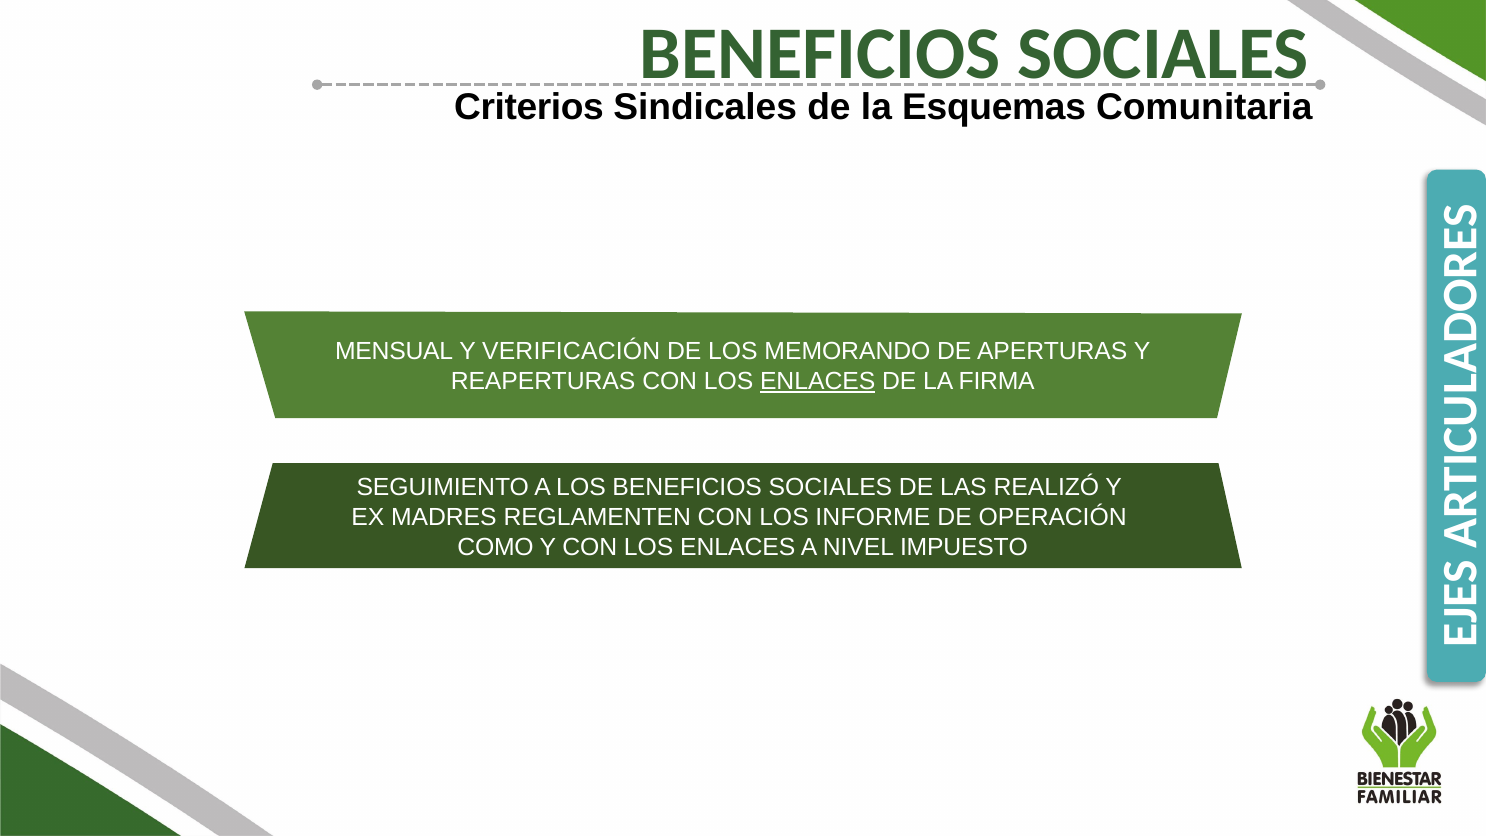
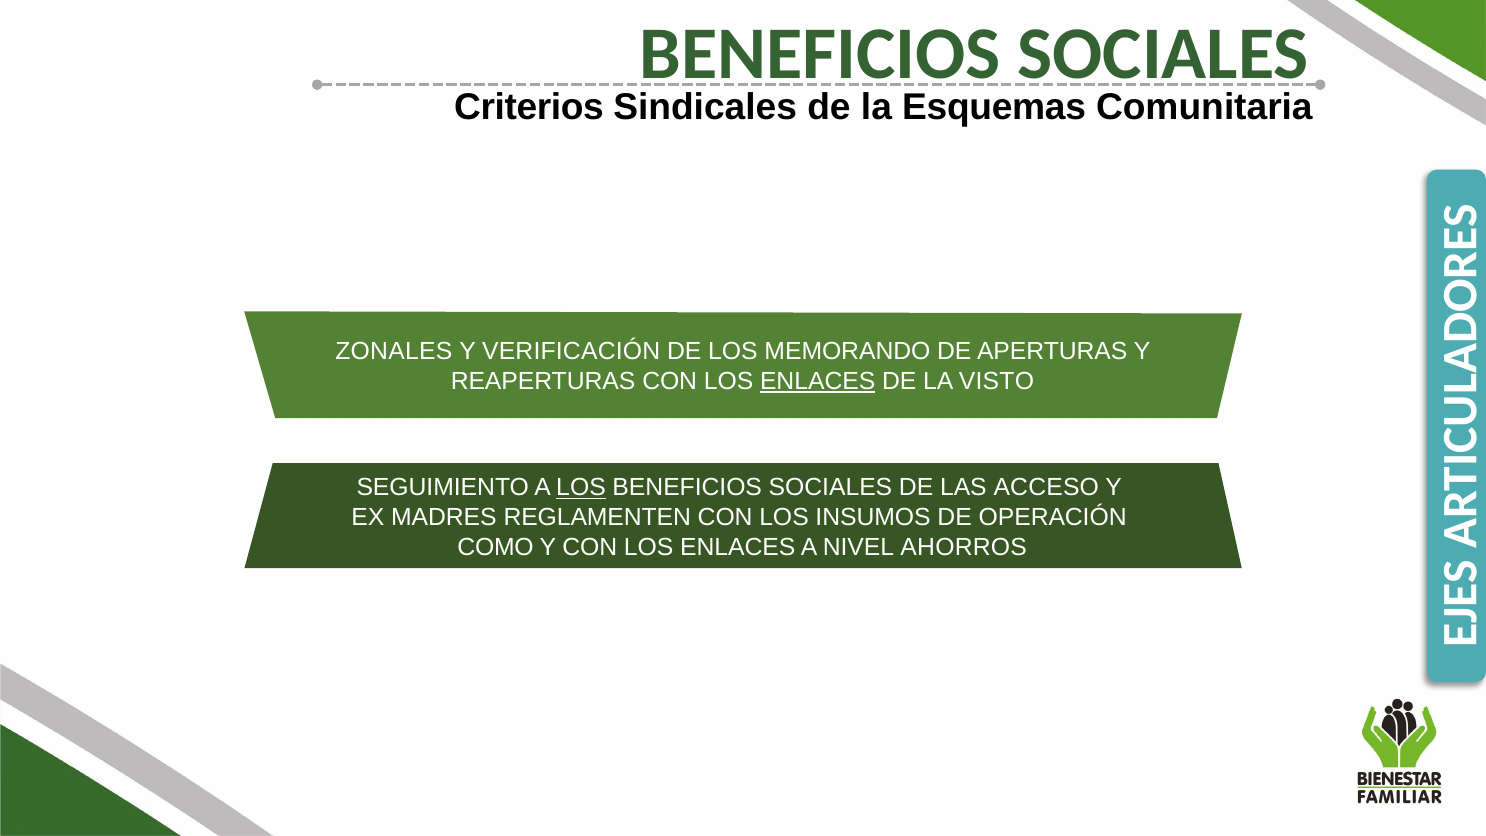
MENSUAL: MENSUAL -> ZONALES (394, 351)
FIRMA: FIRMA -> VISTO (996, 381)
LOS underline: none -> present (581, 488)
REALIZÓ: REALIZÓ -> ACCESO (1046, 488)
INFORME: INFORME -> INSUMOS (873, 517)
IMPUESTO: IMPUESTO -> AHORROS (964, 547)
